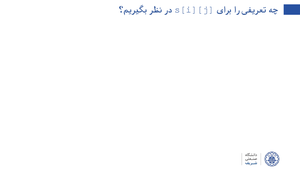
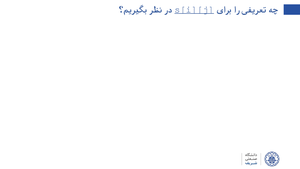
s[i][j underline: none -> present (194, 10)
